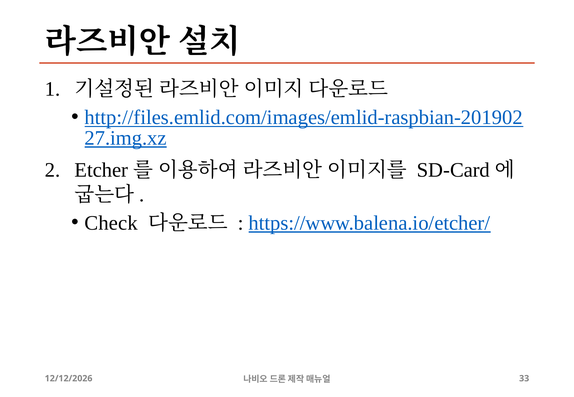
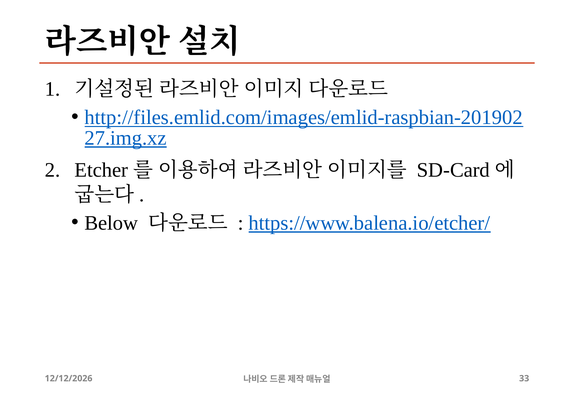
Check: Check -> Below (111, 223)
